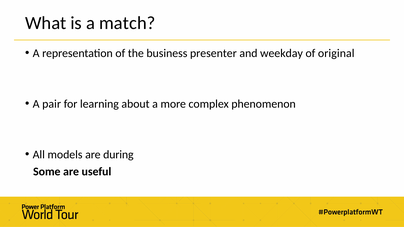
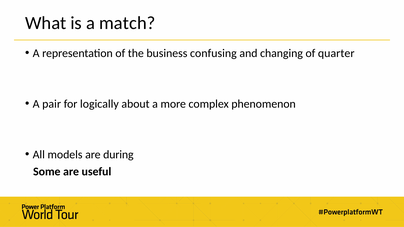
presenter: presenter -> confusing (213, 53)
weekday: weekday -> changing (281, 53)
original: original -> quarter (336, 53)
learning: learning -> logically (99, 104)
